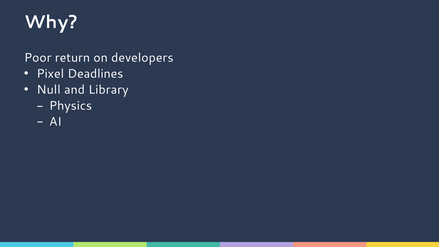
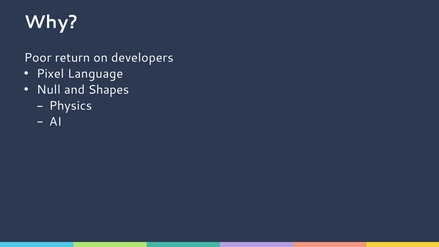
Deadlines: Deadlines -> Language (95, 74)
Library: Library -> Shapes (109, 90)
